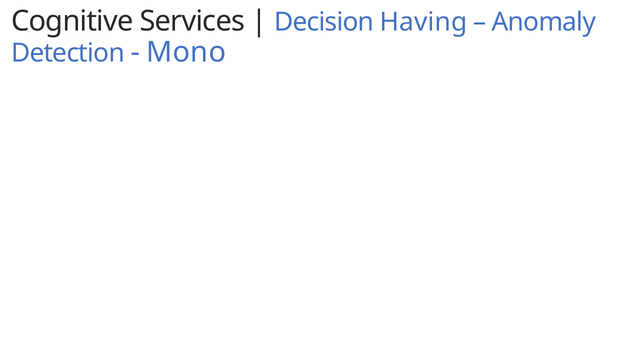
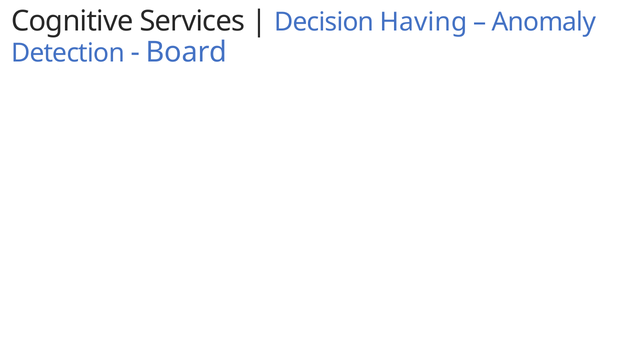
Mono: Mono -> Board (186, 53)
